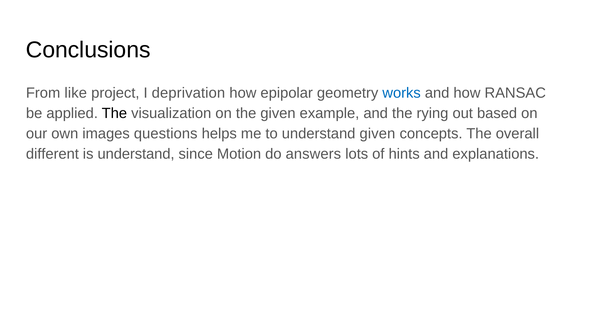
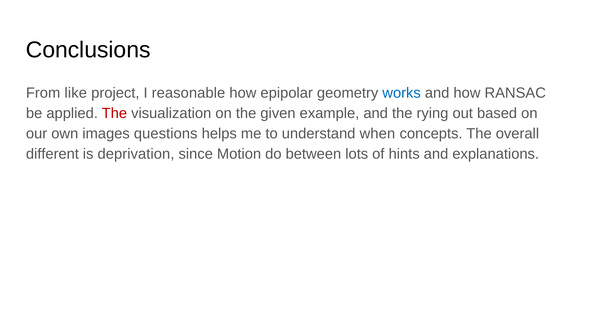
deprivation: deprivation -> reasonable (188, 93)
The colour: black -> red (114, 113)
understand given: given -> when (377, 133)
is understand: understand -> deprivation (136, 154)
answers: answers -> between (313, 154)
